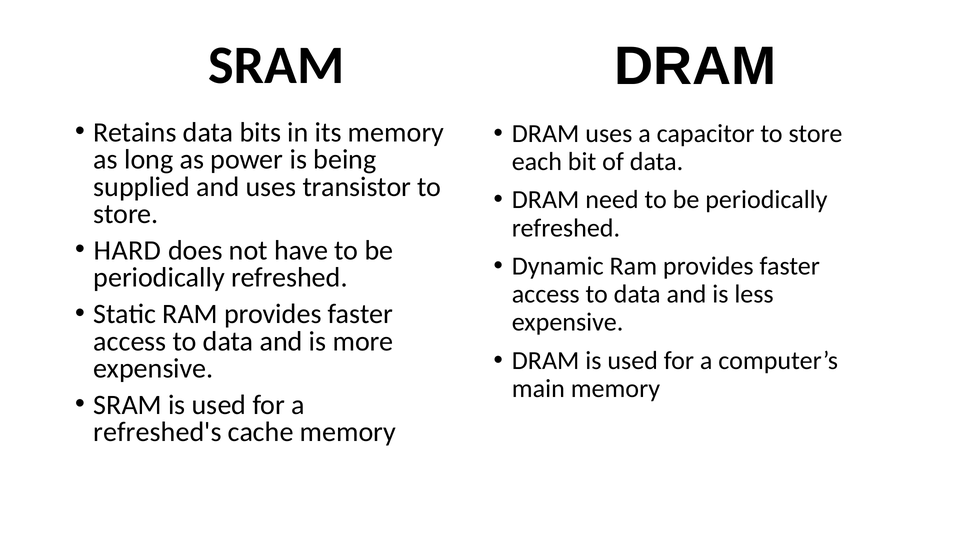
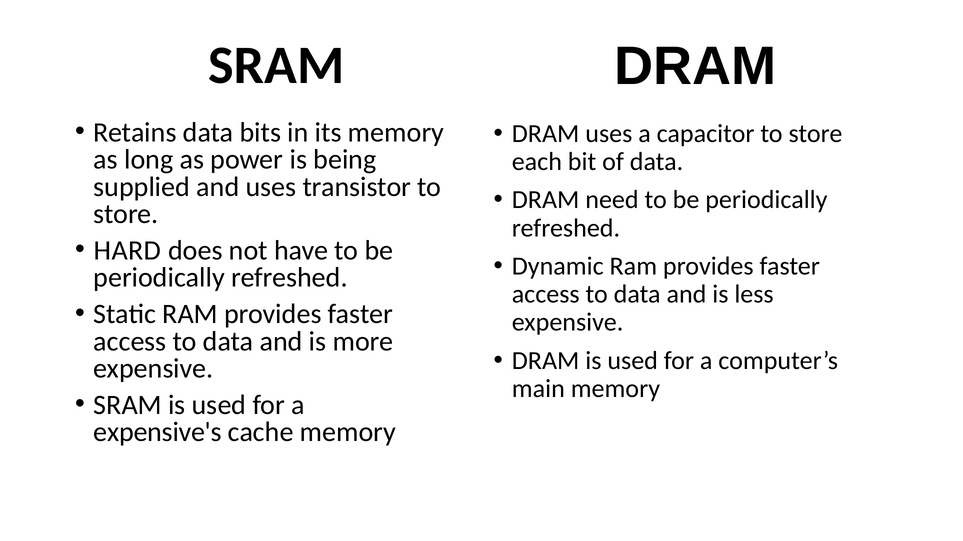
refreshed's: refreshed's -> expensive's (158, 433)
